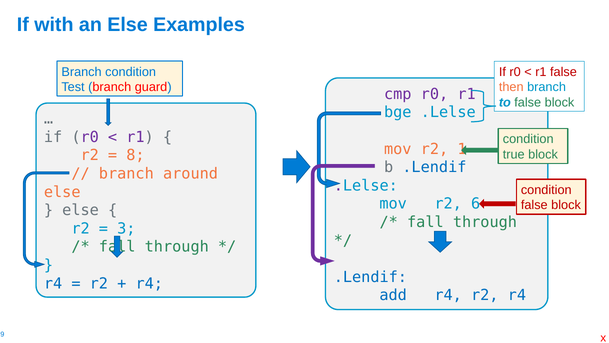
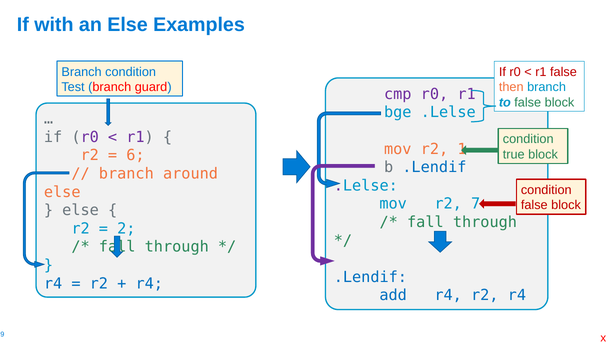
8: 8 -> 6 (135, 155)
6: 6 -> 7 (476, 204)
3: 3 -> 2 (126, 228)
